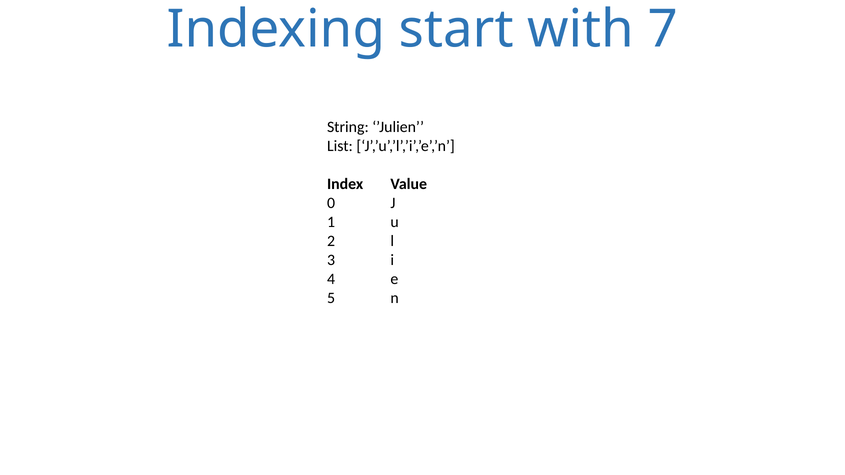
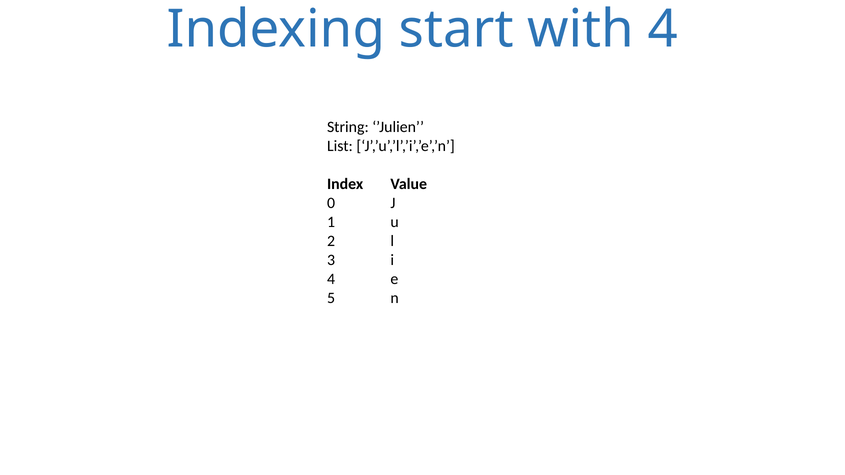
with 7: 7 -> 4 (663, 29)
